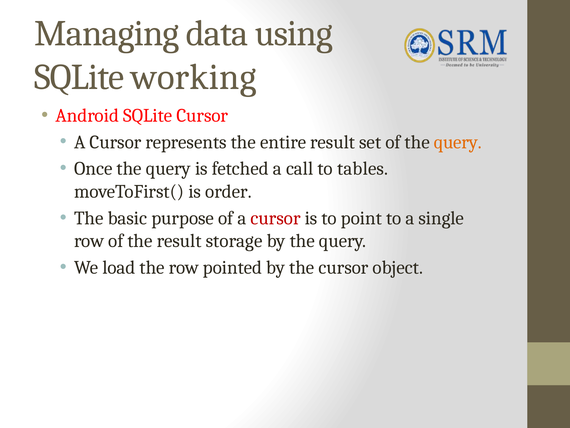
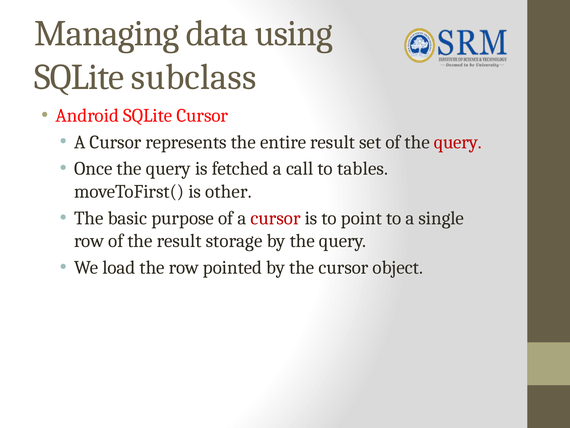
working: working -> subclass (194, 77)
query colour: orange -> red (458, 142)
order: order -> other (228, 191)
